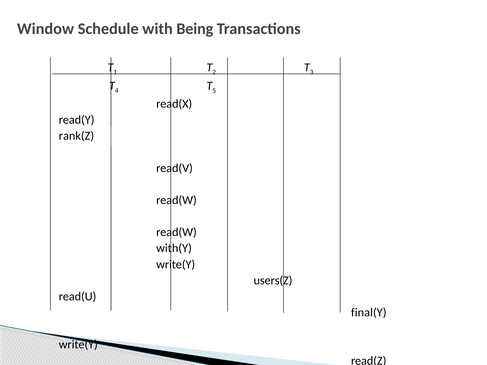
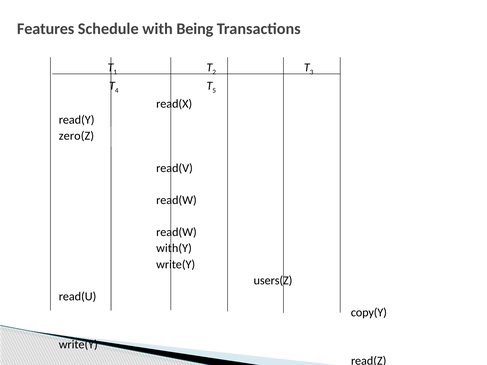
Window: Window -> Features (46, 29)
rank(Z: rank(Z -> zero(Z (76, 136)
final(Y: final(Y -> copy(Y (369, 313)
